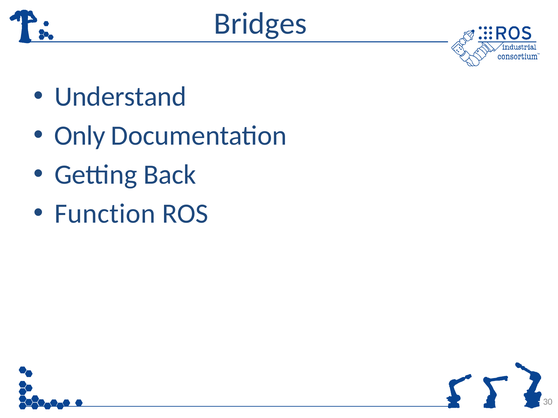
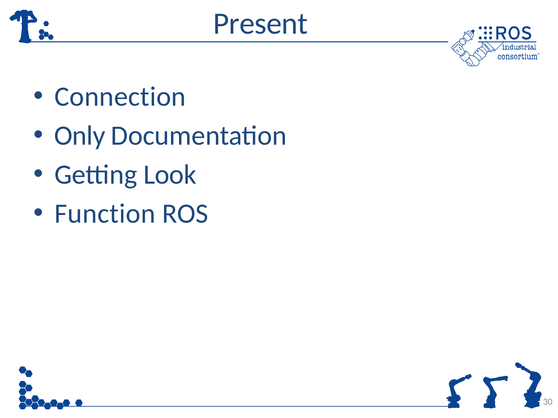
Bridges: Bridges -> Present (261, 24)
Understand: Understand -> Connection (120, 97)
Back: Back -> Look (170, 175)
